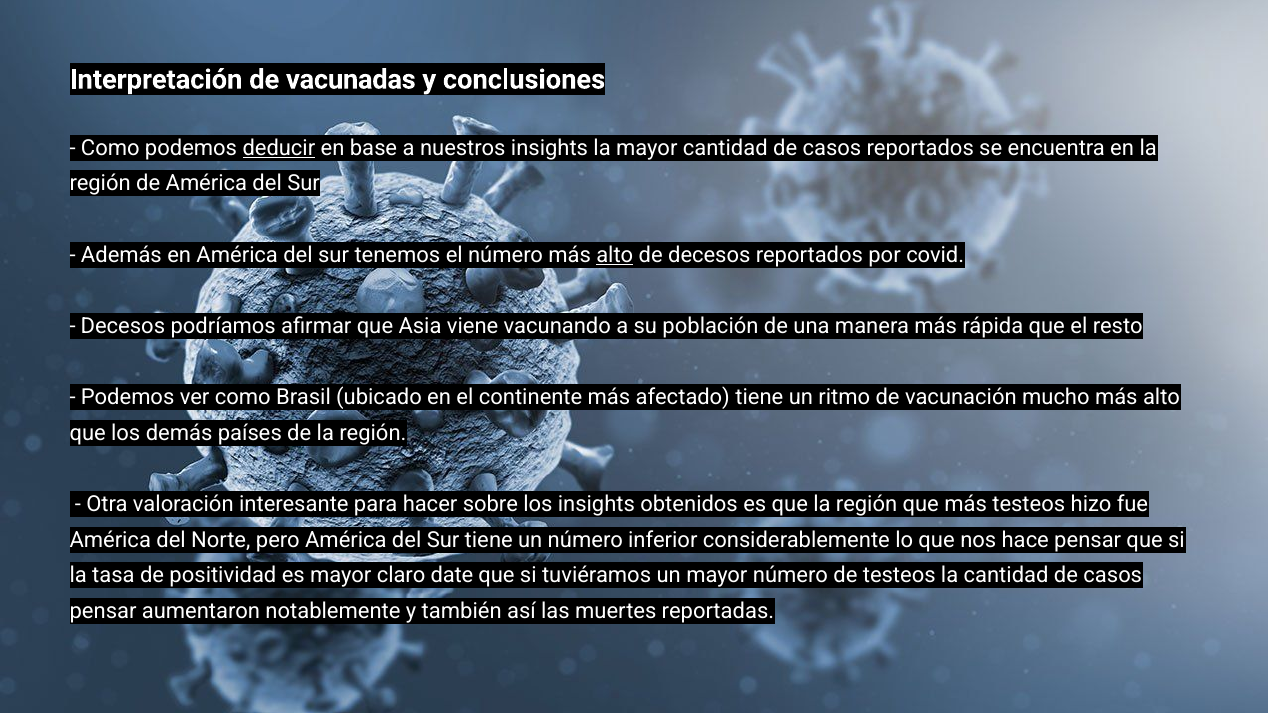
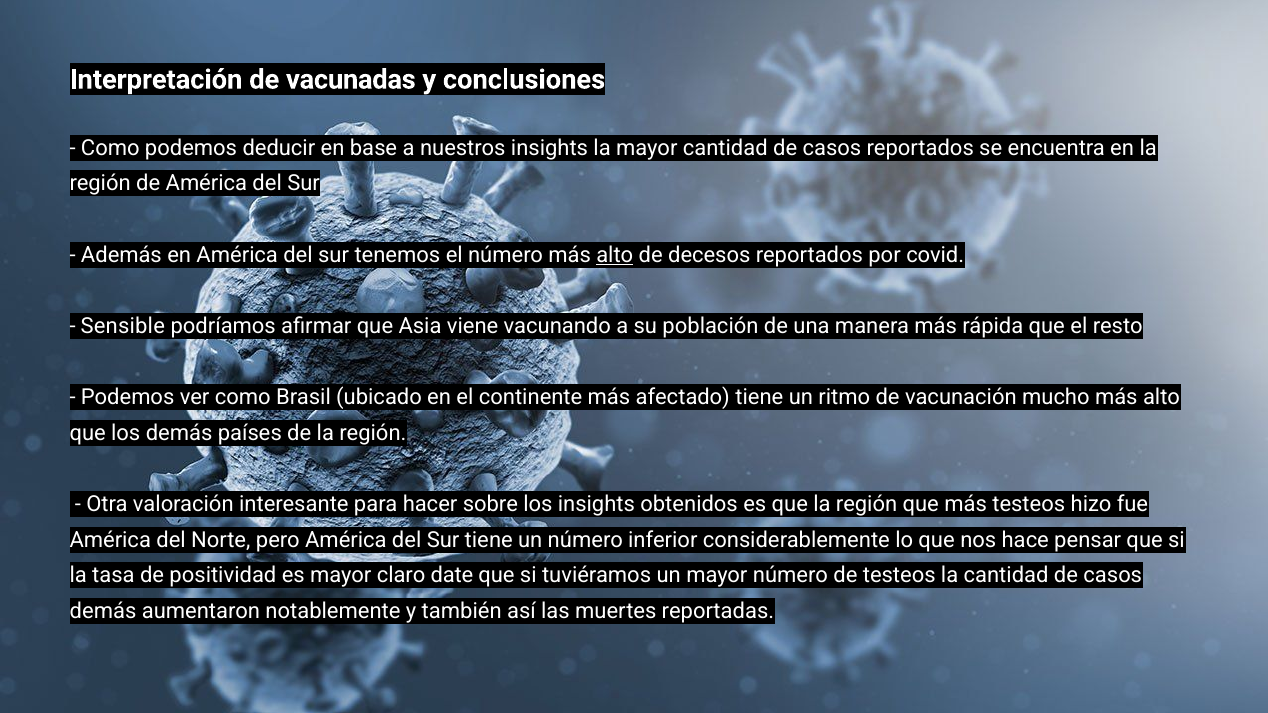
deducir underline: present -> none (279, 148)
Decesos: Decesos -> Sensible (123, 326)
pensar: pensar -> demás (103, 611)
